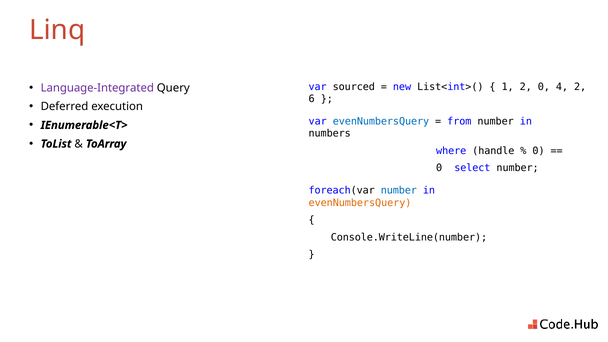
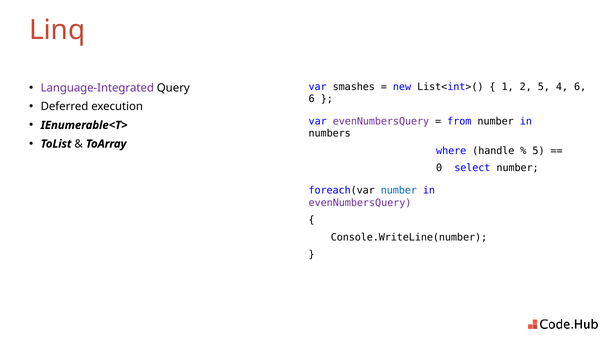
sourced: sourced -> smashes (354, 87)
2 0: 0 -> 5 (544, 87)
4 2: 2 -> 6 (580, 87)
evenNumbersQuery colour: blue -> purple (381, 121)
0: 0 -> 5 (539, 151)
evenNumbersQuery colour: orange -> purple (360, 203)
